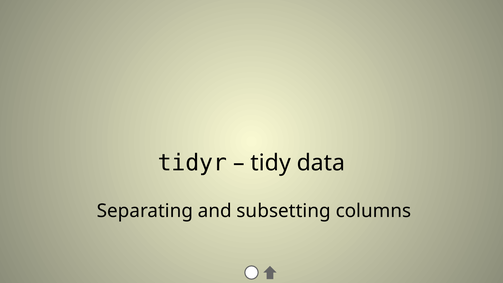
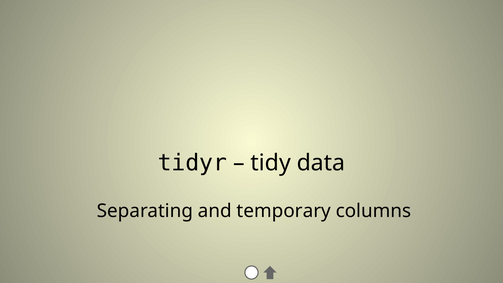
subsetting: subsetting -> temporary (284, 211)
